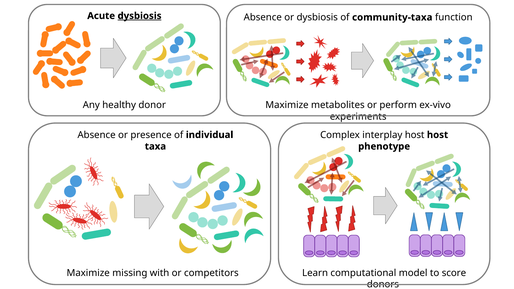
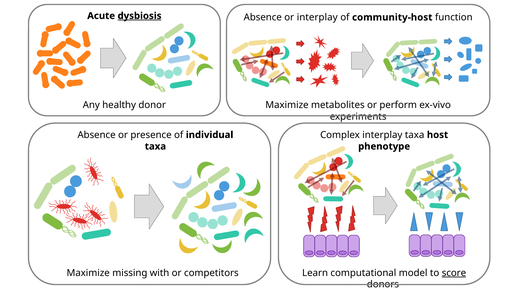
or dysbiosis: dysbiosis -> interplay (317, 17)
community-taxa: community-taxa -> community-host (392, 17)
interplay host: host -> taxa (415, 135)
score underline: none -> present (454, 273)
